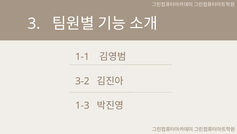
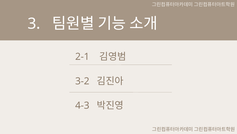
1-1: 1-1 -> 2-1 (82, 56)
1-3: 1-3 -> 4-3 (82, 105)
